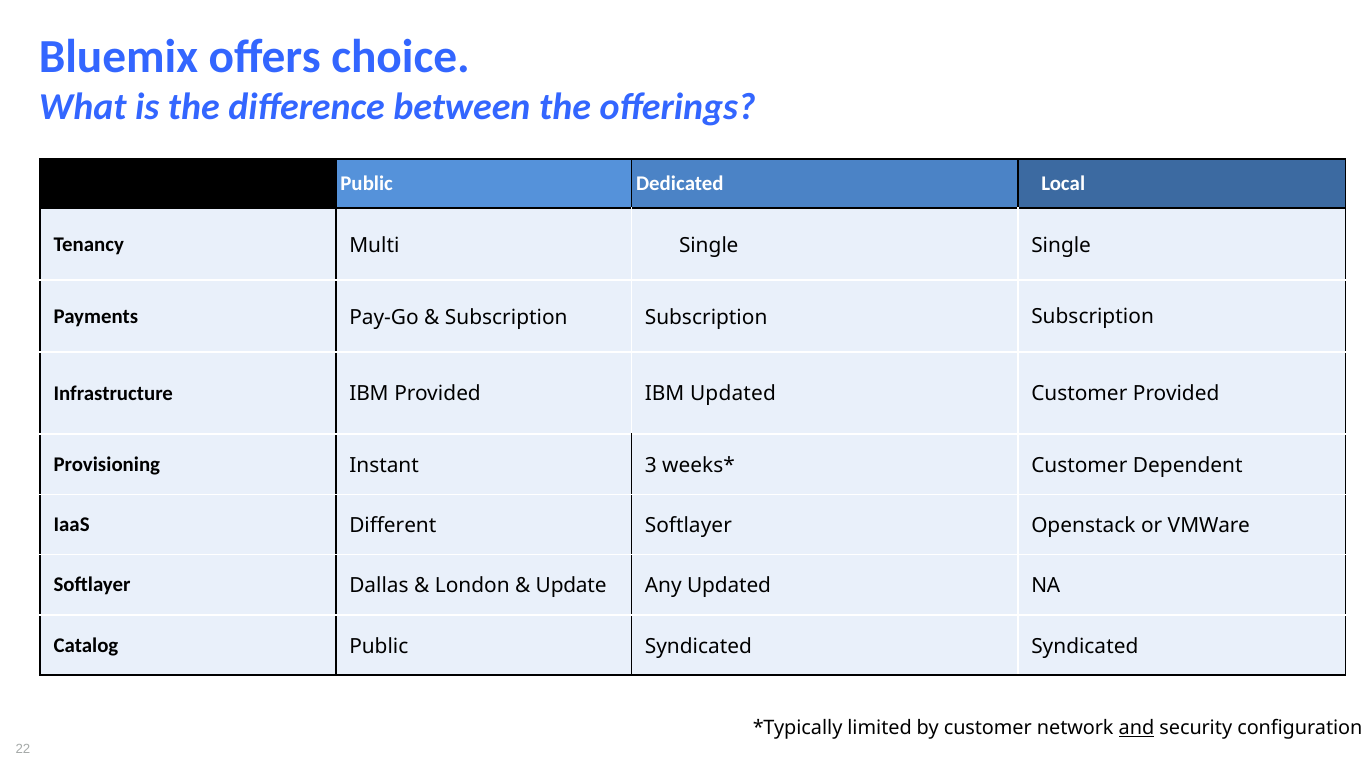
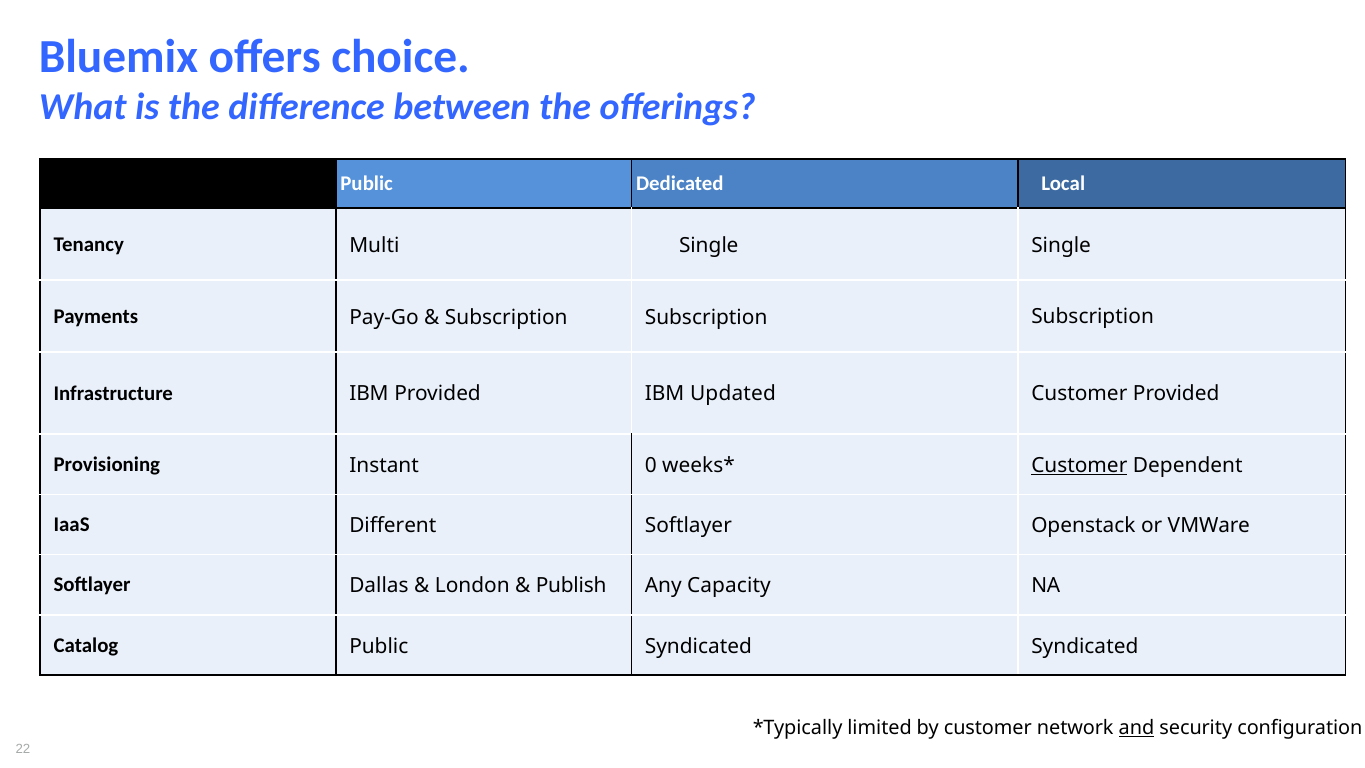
3: 3 -> 0 (651, 465)
Customer underline: none -> present (1079, 465)
Update: Update -> Publish (571, 586)
Any Updated: Updated -> Capacity (729, 586)
